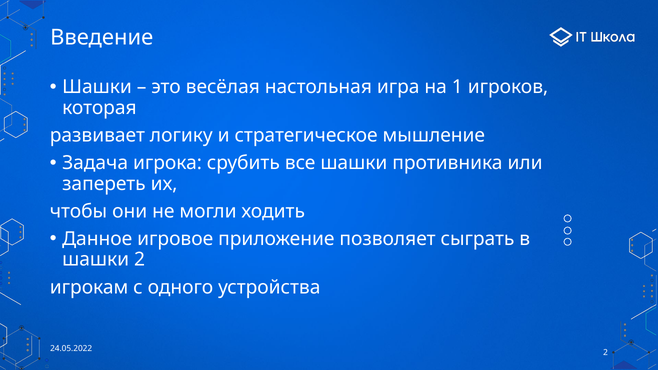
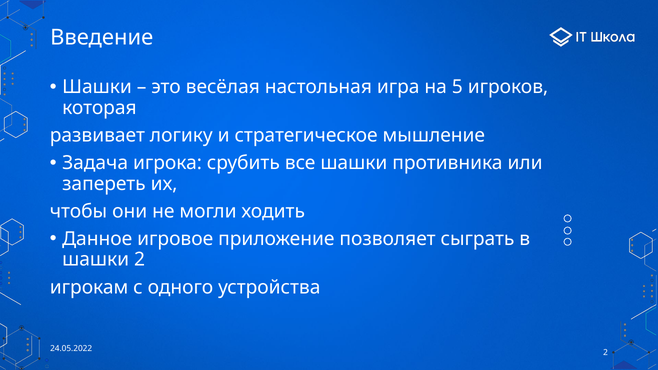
1: 1 -> 5 (457, 87)
